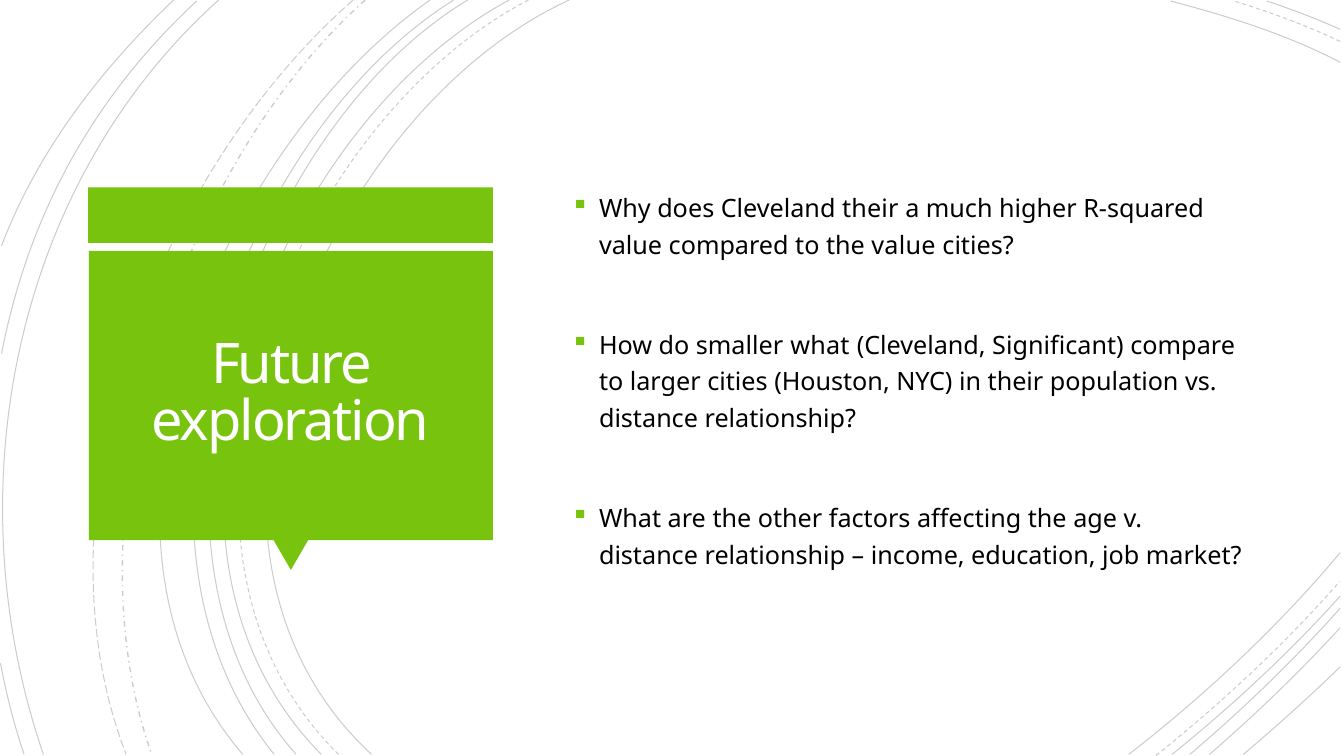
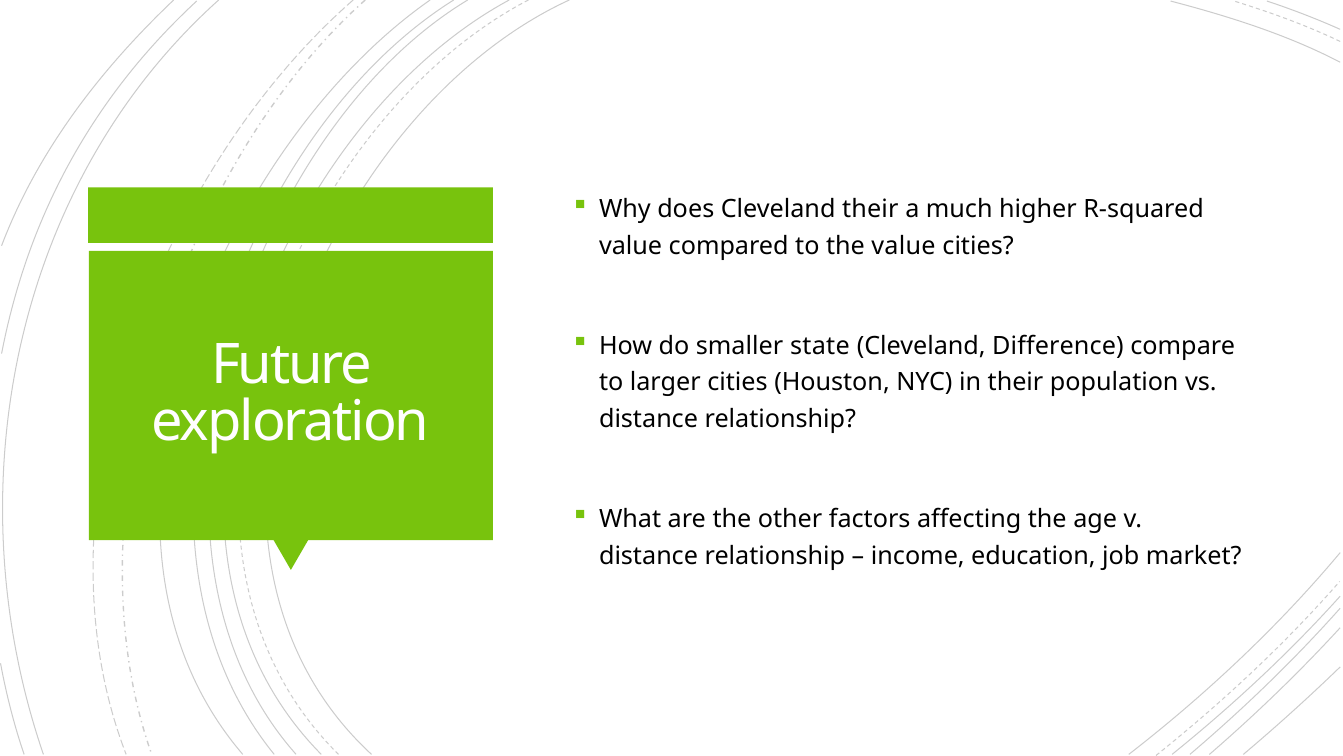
smaller what: what -> state (820, 346)
Significant: Significant -> Difference (1058, 346)
